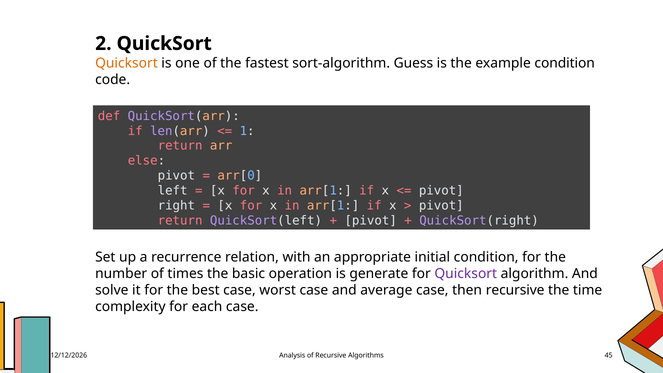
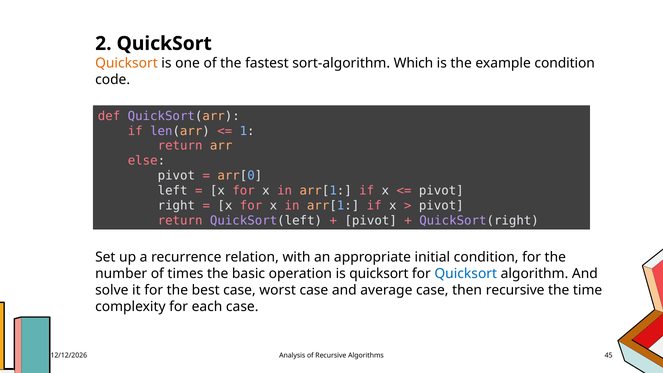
Guess: Guess -> Which (413, 63)
is generate: generate -> quicksort (379, 274)
Quicksort colour: purple -> blue (466, 274)
